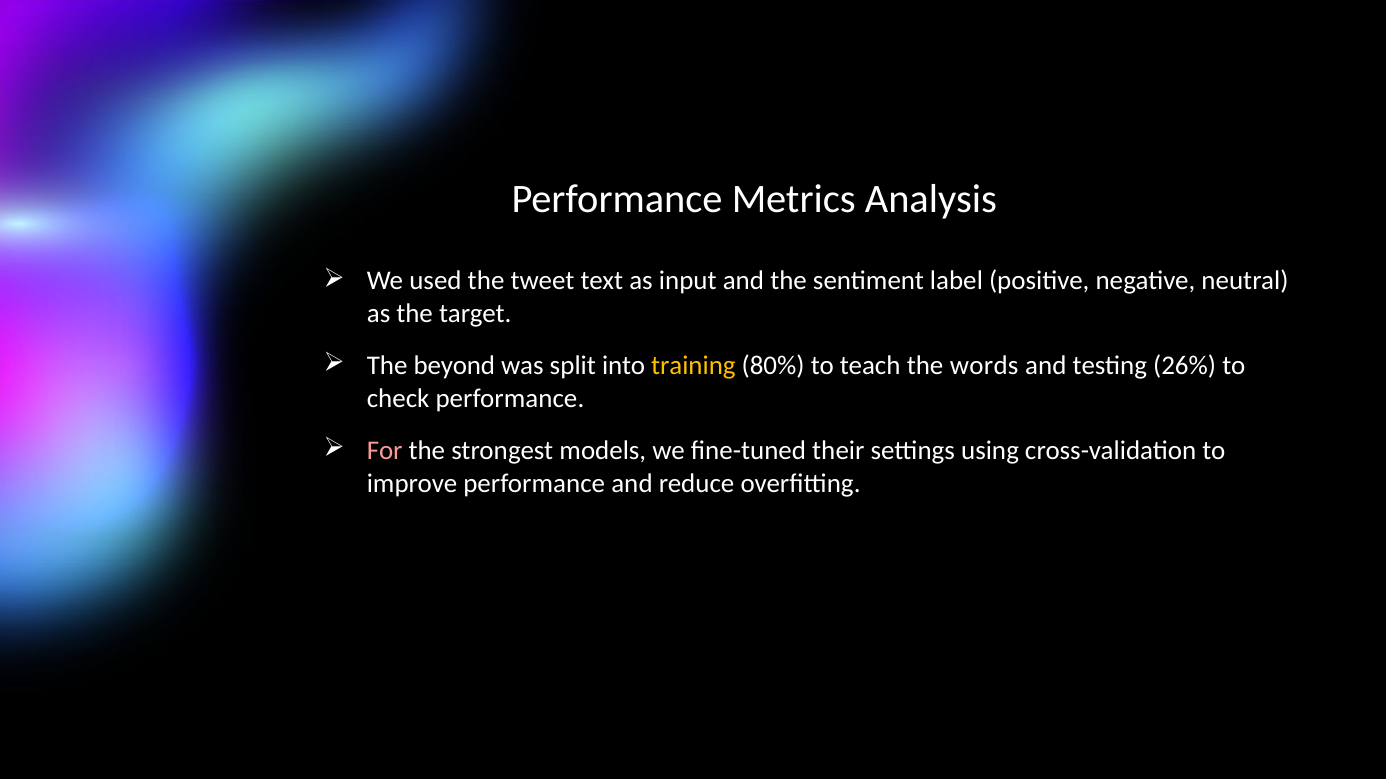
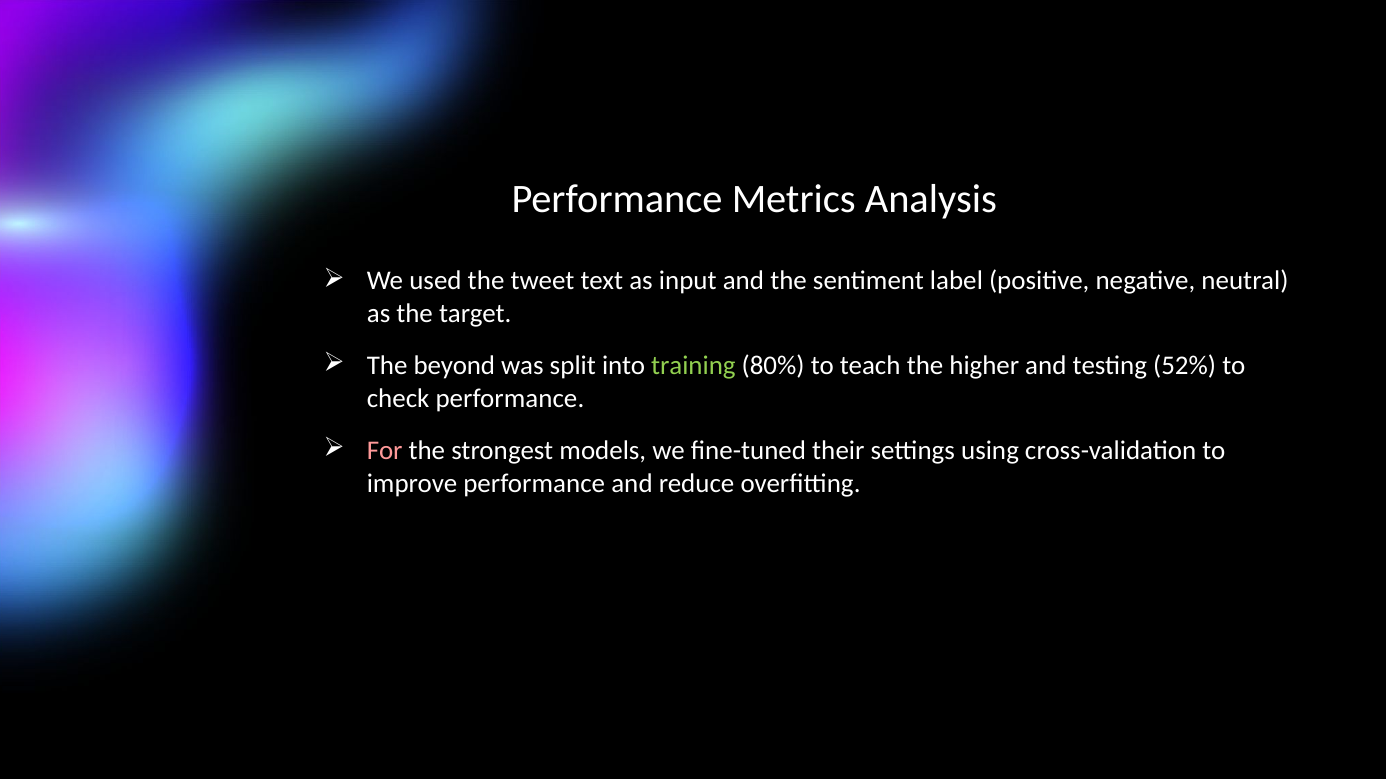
training colour: yellow -> light green (693, 366)
words: words -> higher (984, 366)
26%: 26% -> 52% (1185, 366)
